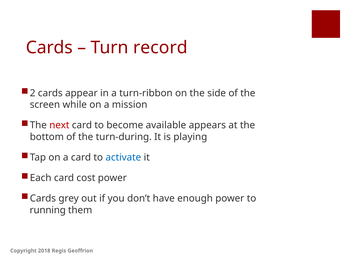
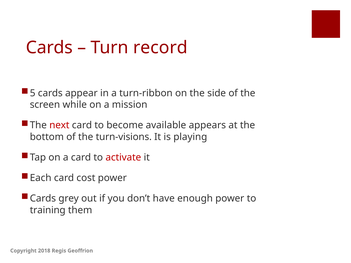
2: 2 -> 5 (33, 93)
turn-during: turn-during -> turn-visions (124, 137)
activate colour: blue -> red (123, 158)
running: running -> training (48, 210)
